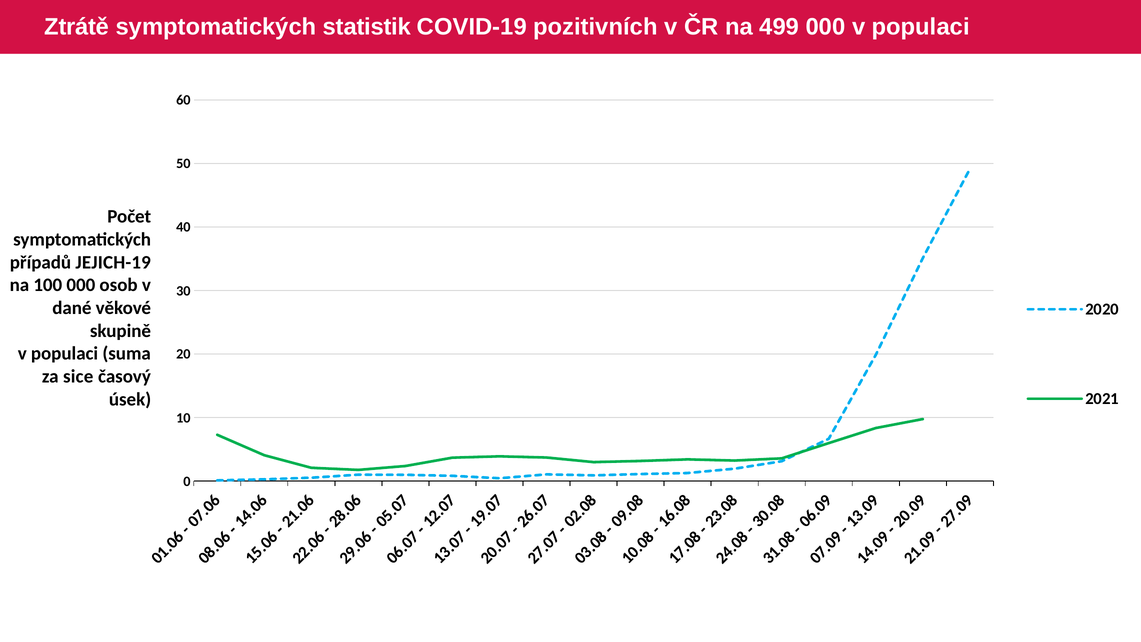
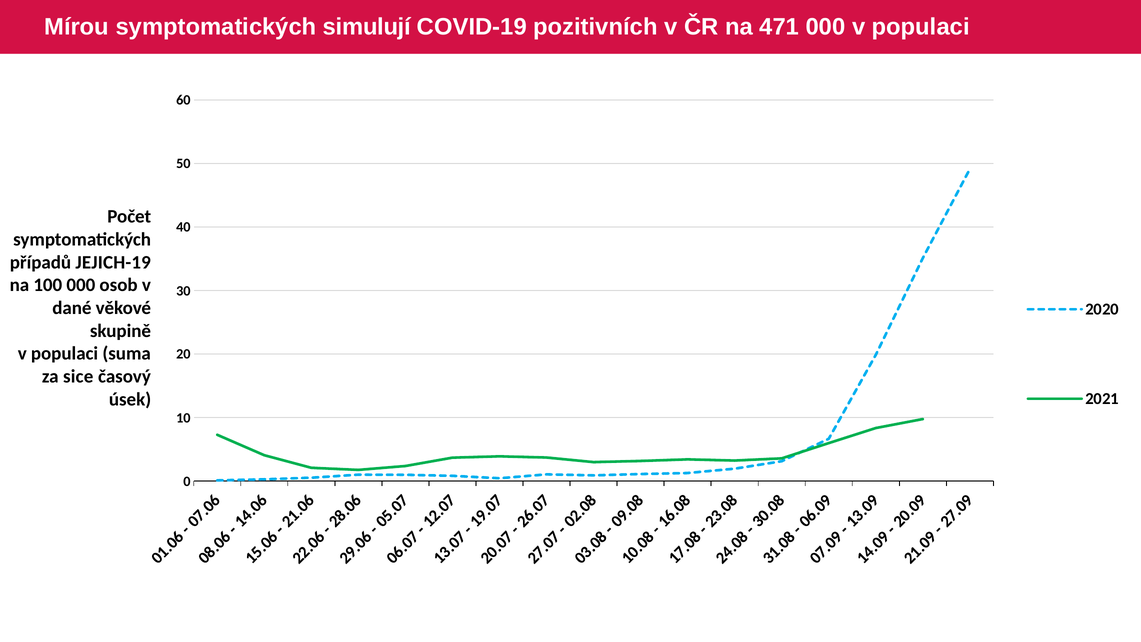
Ztrátě: Ztrátě -> Mírou (77, 27)
statistik: statistik -> simulují (367, 27)
499: 499 -> 471 (779, 27)
